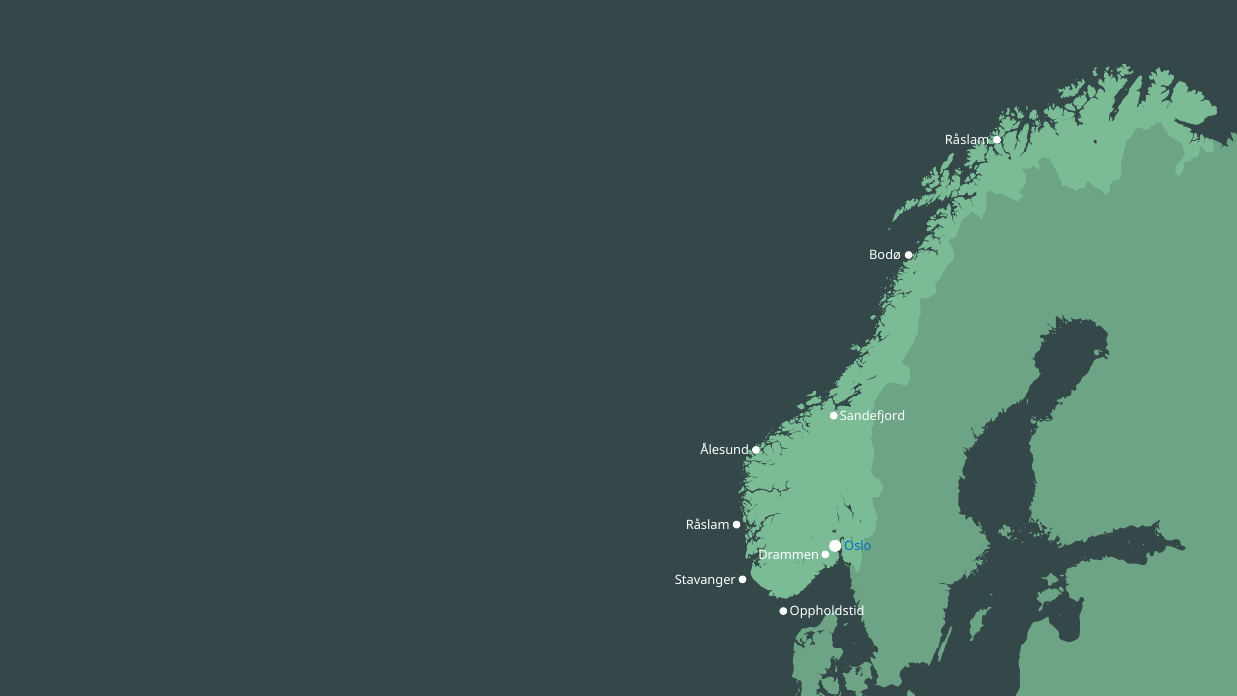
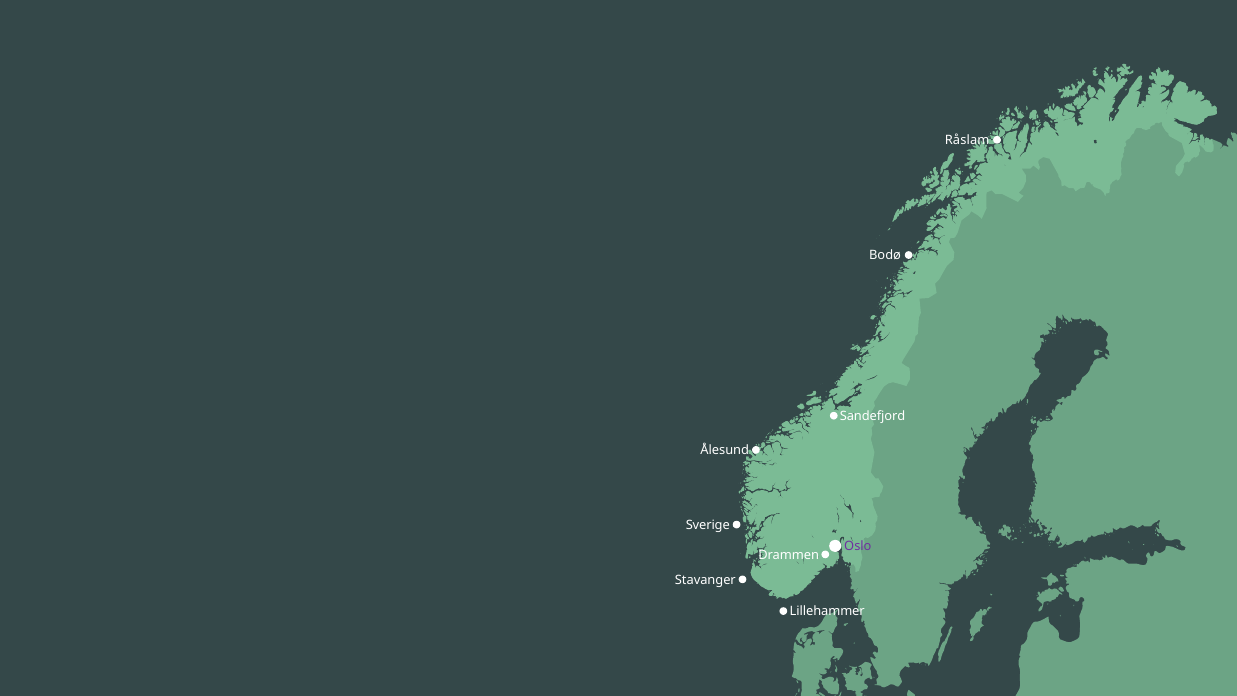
Råslam: Råslam -> Sverige (708, 525)
Oslo colour: blue -> purple (858, 546)
Oppholdstid: Oppholdstid -> Lillehammer (827, 611)
